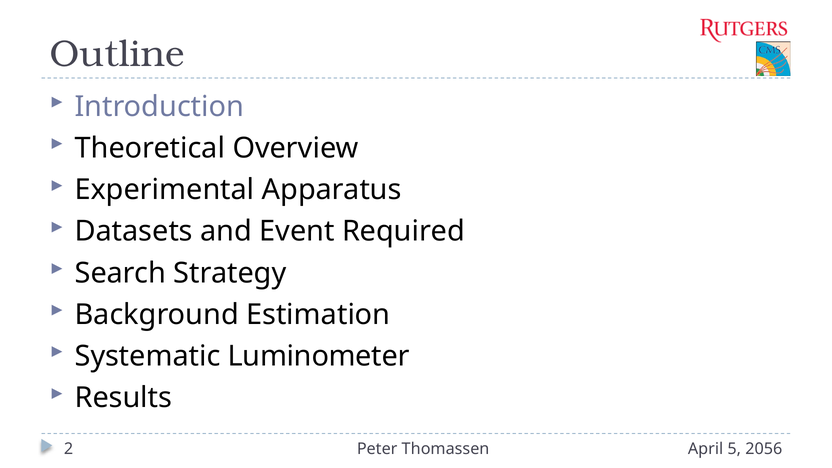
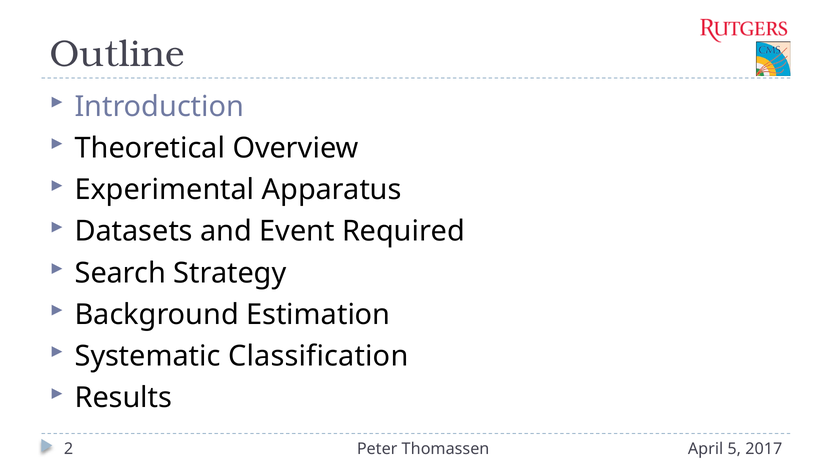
Luminometer: Luminometer -> Classification (318, 356)
2056: 2056 -> 2017 (764, 449)
